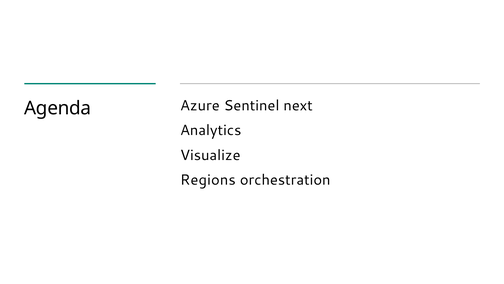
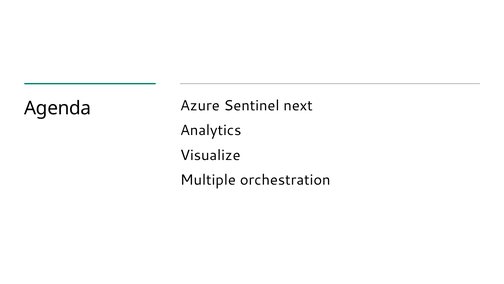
Regions: Regions -> Multiple (208, 180)
